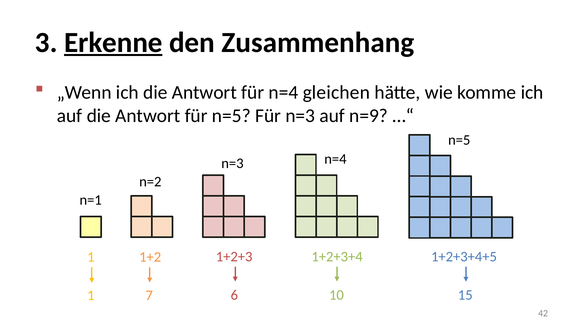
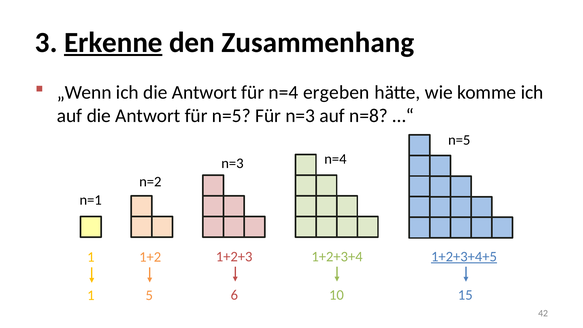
gleichen: gleichen -> ergeben (336, 92)
n=9: n=9 -> n=8 (369, 116)
1+2+3+4+5 underline: none -> present (464, 257)
7: 7 -> 5 (149, 295)
